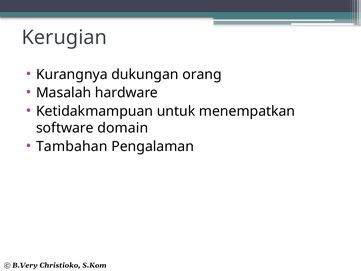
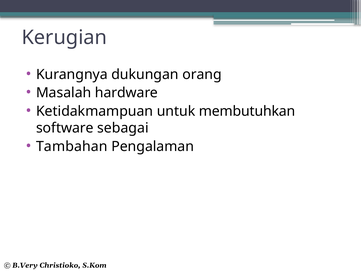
menempatkan: menempatkan -> membutuhkan (247, 111)
domain: domain -> sebagai (123, 128)
